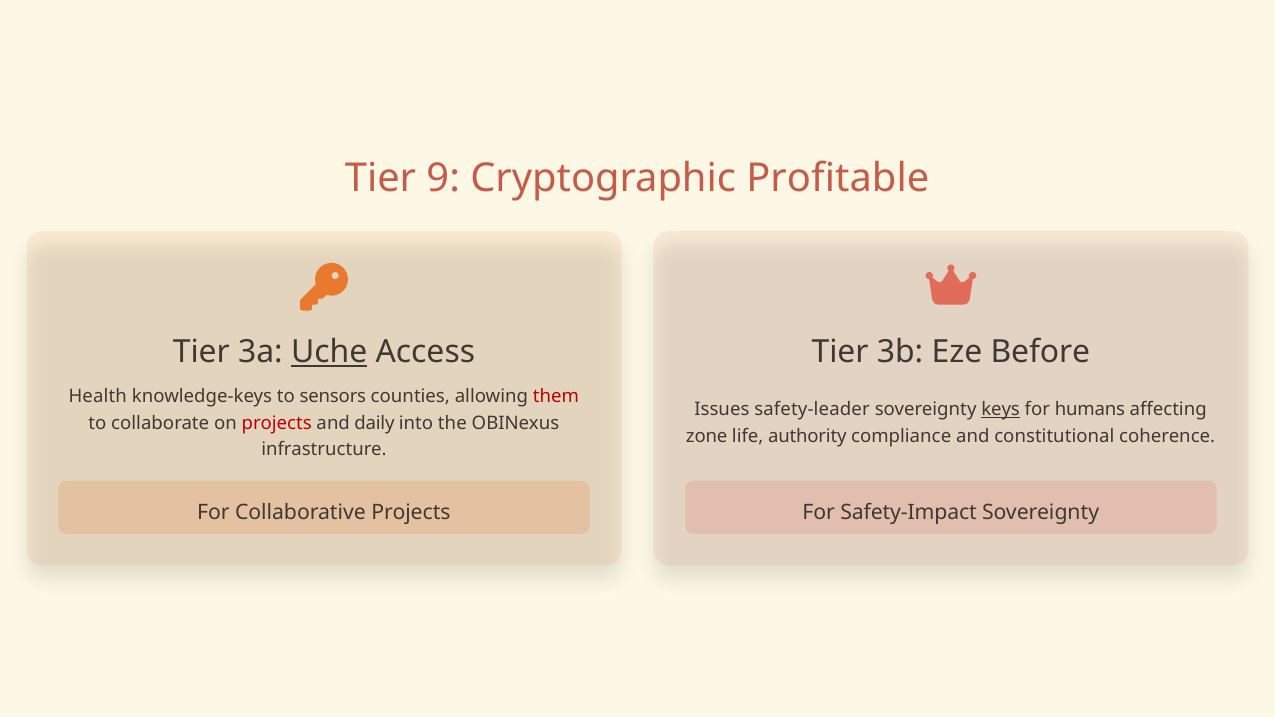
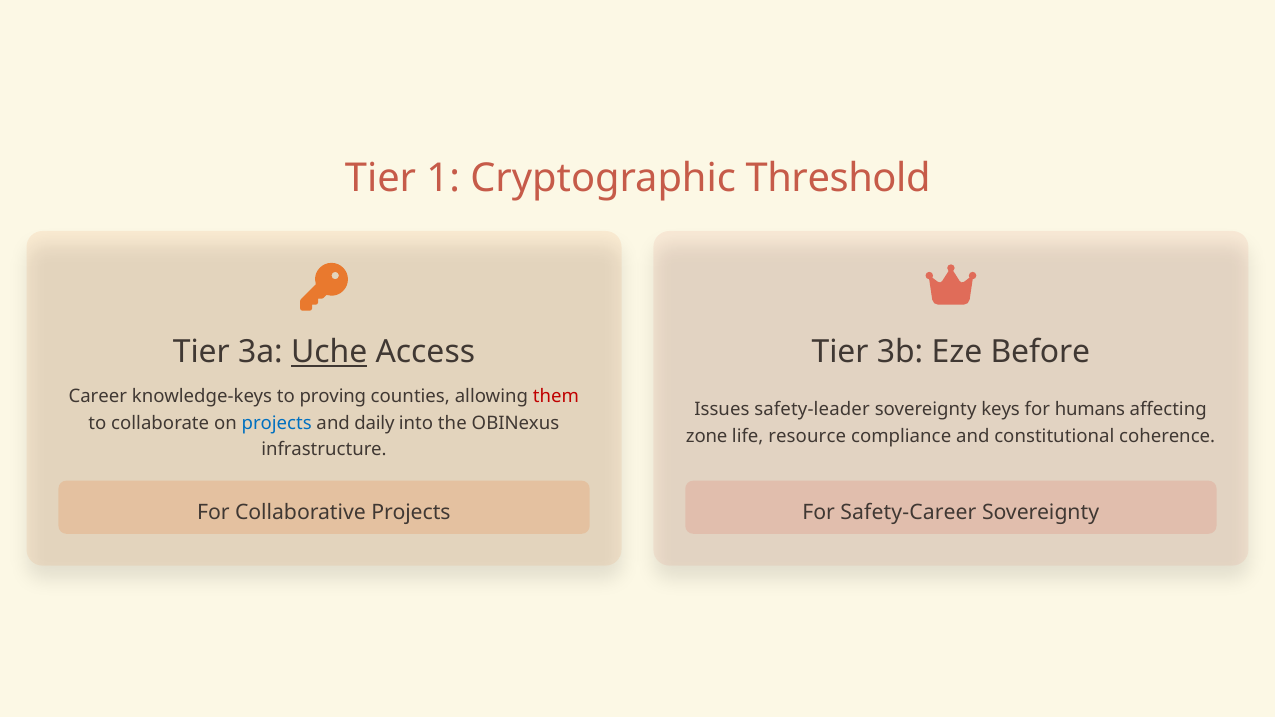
9: 9 -> 1 (443, 178)
Profitable: Profitable -> Threshold (838, 178)
Health: Health -> Career (98, 396)
sensors: sensors -> proving (333, 396)
keys underline: present -> none (1001, 410)
projects colour: red -> blue (277, 423)
authority: authority -> resource (807, 437)
Safety-Impact: Safety-Impact -> Safety-Career (908, 513)
